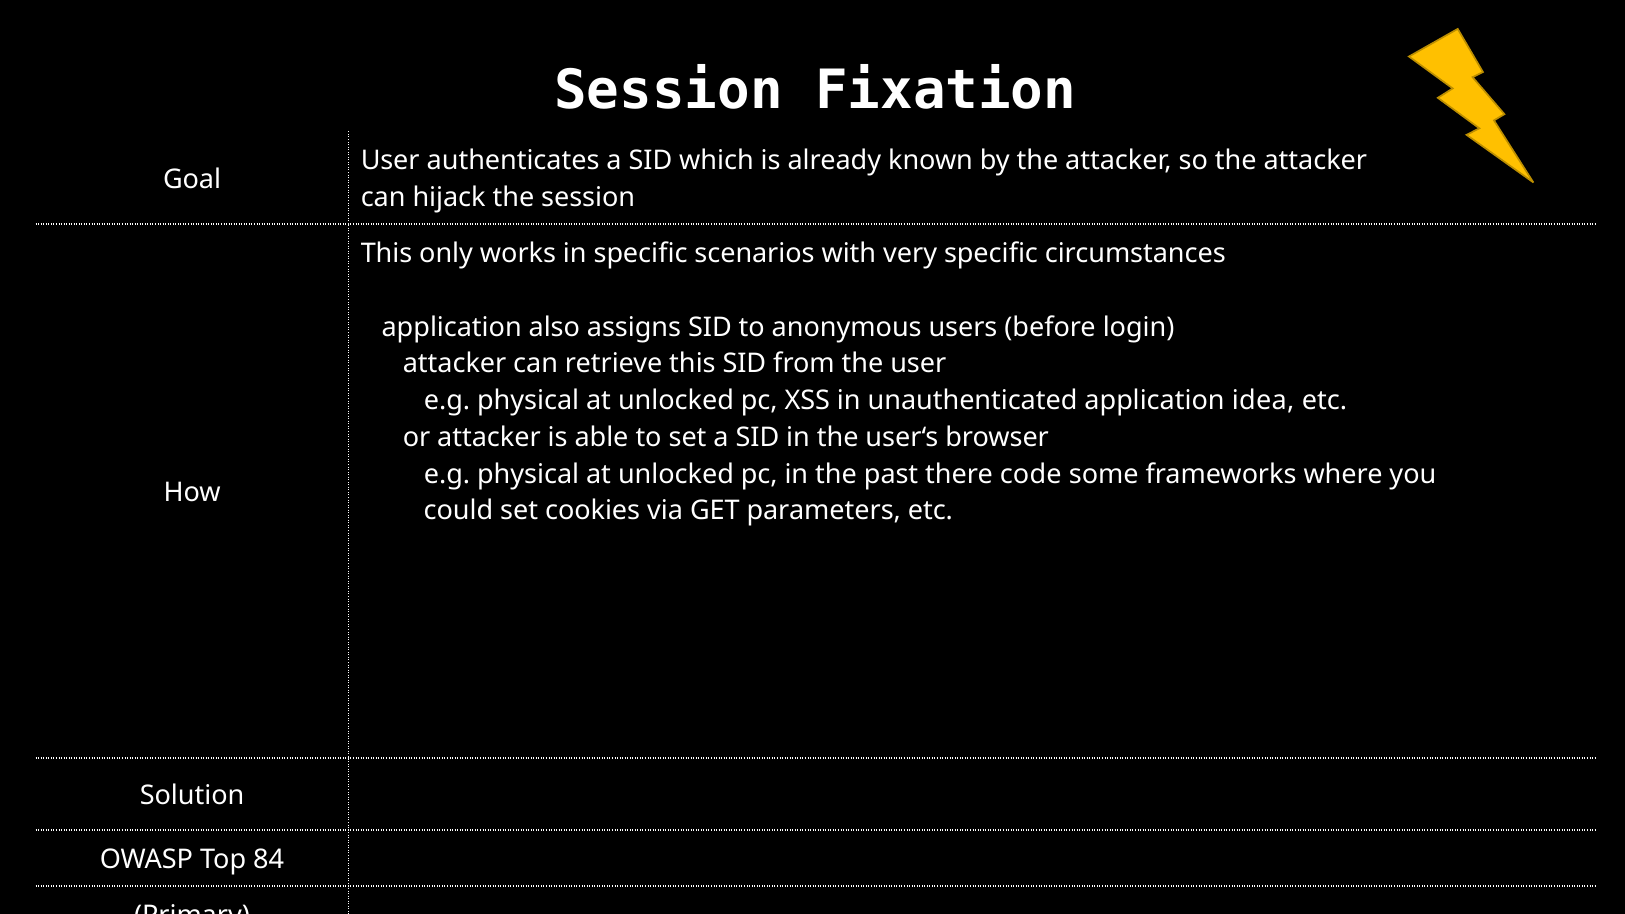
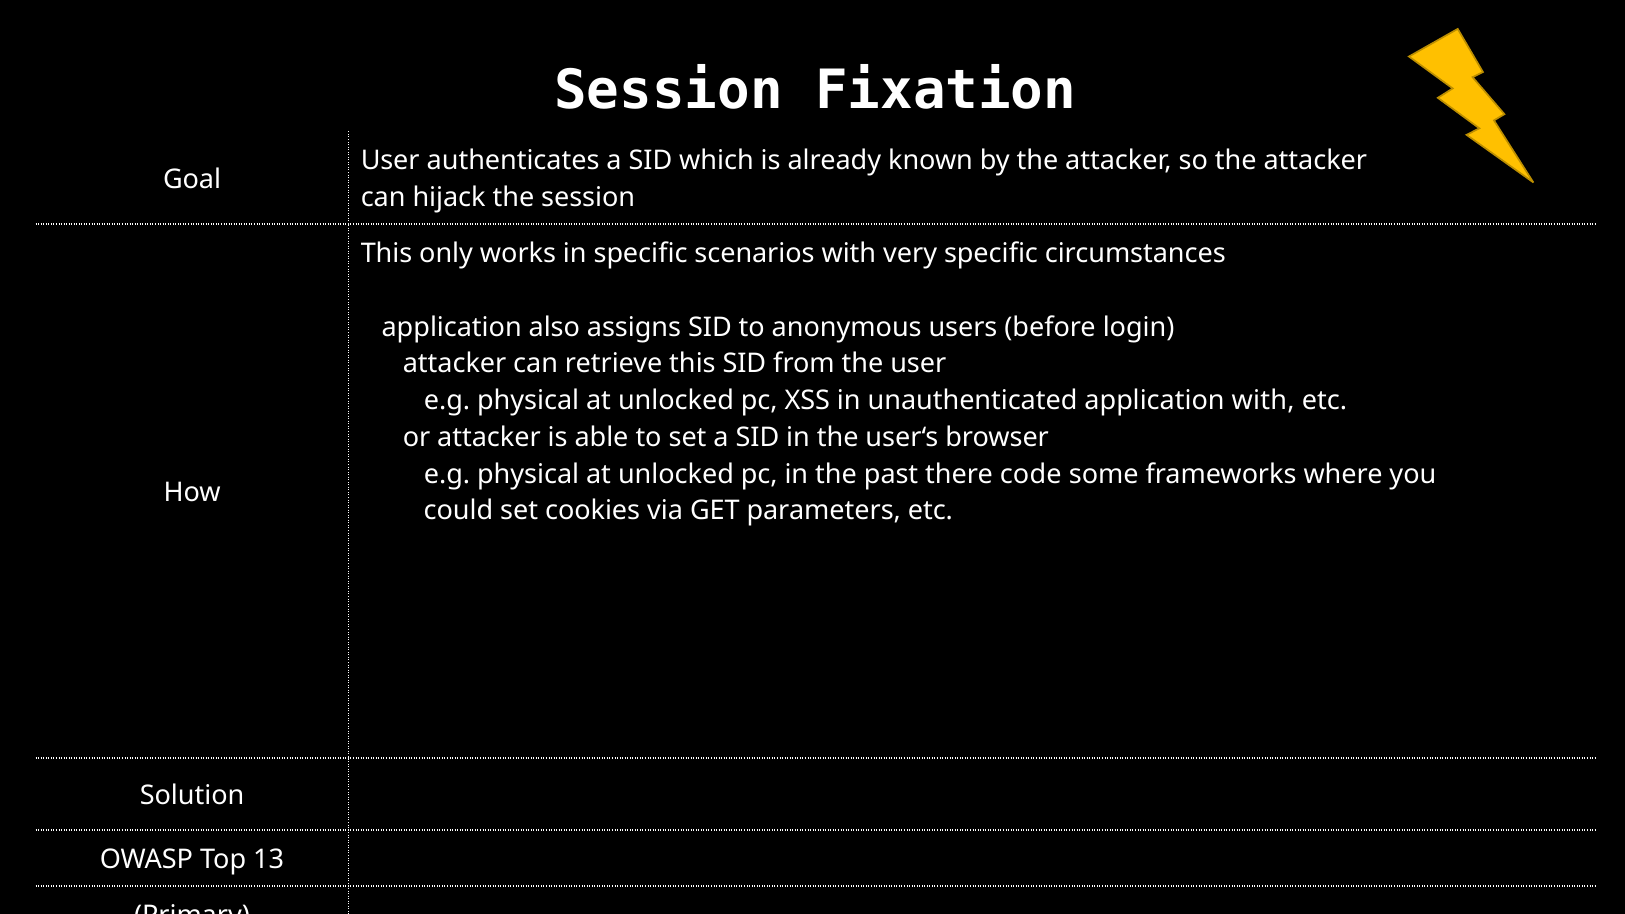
application idea: idea -> with (1263, 401)
84: 84 -> 13 (269, 859)
